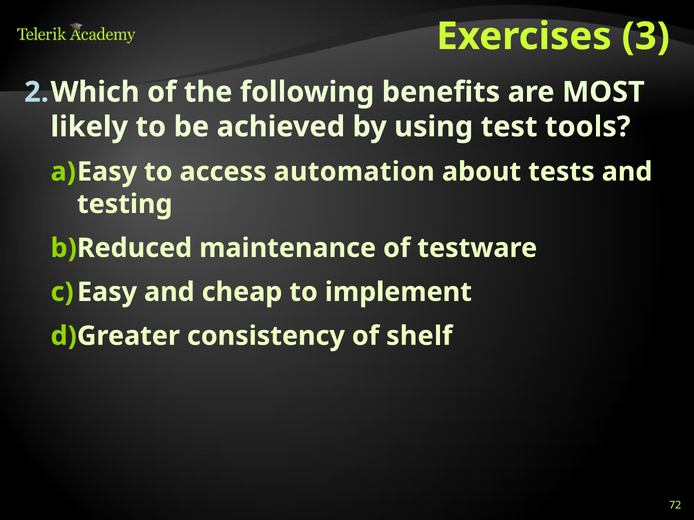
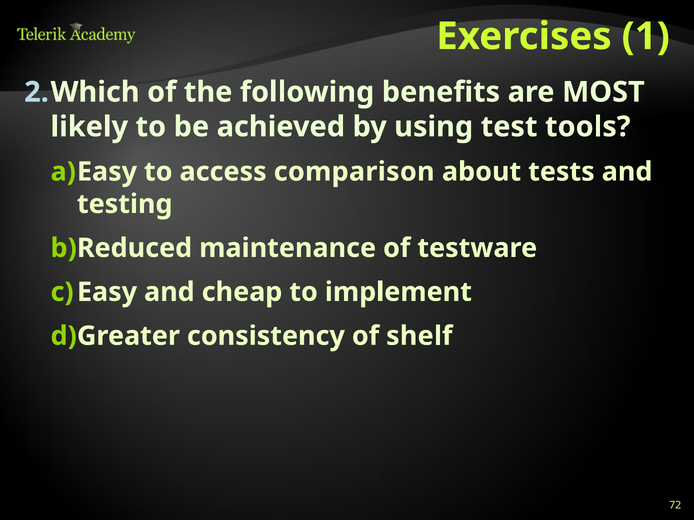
3: 3 -> 1 (646, 36)
automation: automation -> comparison (354, 172)
